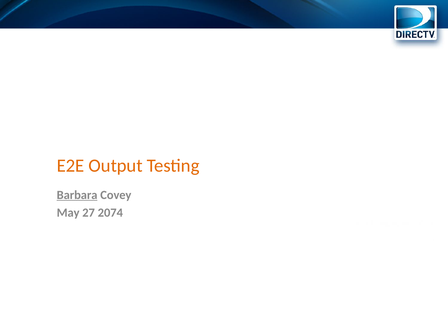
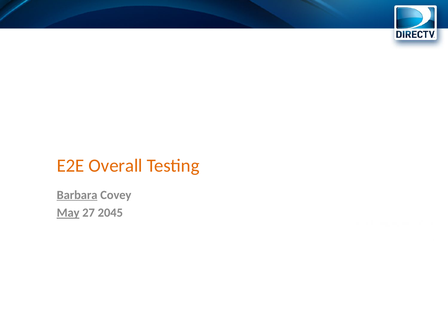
Output: Output -> Overall (116, 166)
May underline: none -> present (68, 213)
2074: 2074 -> 2045 (110, 213)
